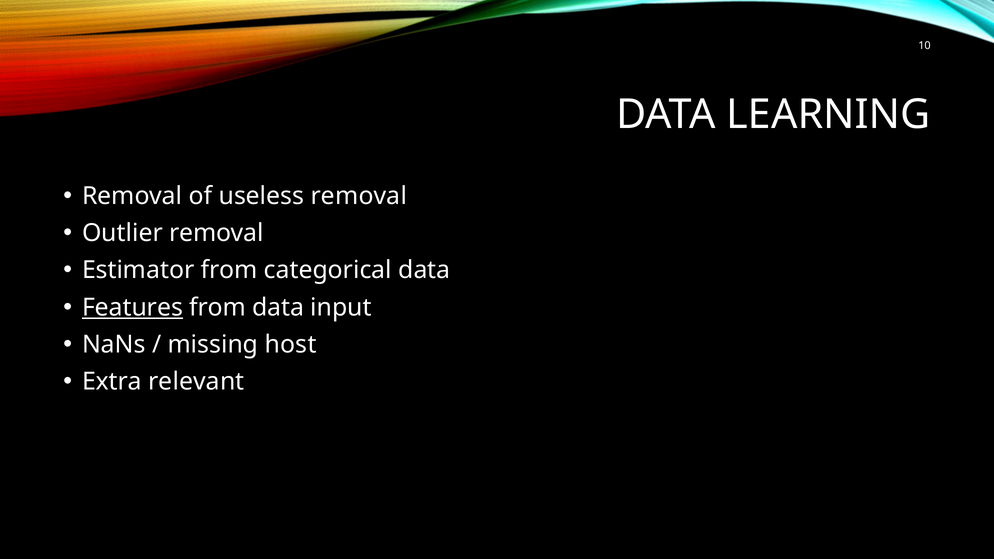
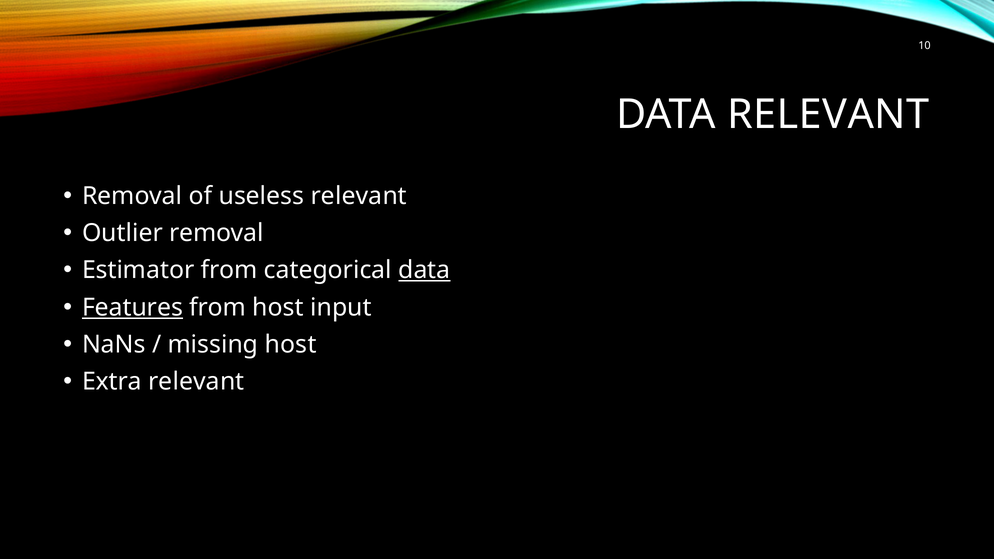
DATA LEARNING: LEARNING -> RELEVANT (828, 115)
useless removal: removal -> relevant (359, 196)
data underline: none -> present (424, 270)
from data: data -> host (278, 307)
